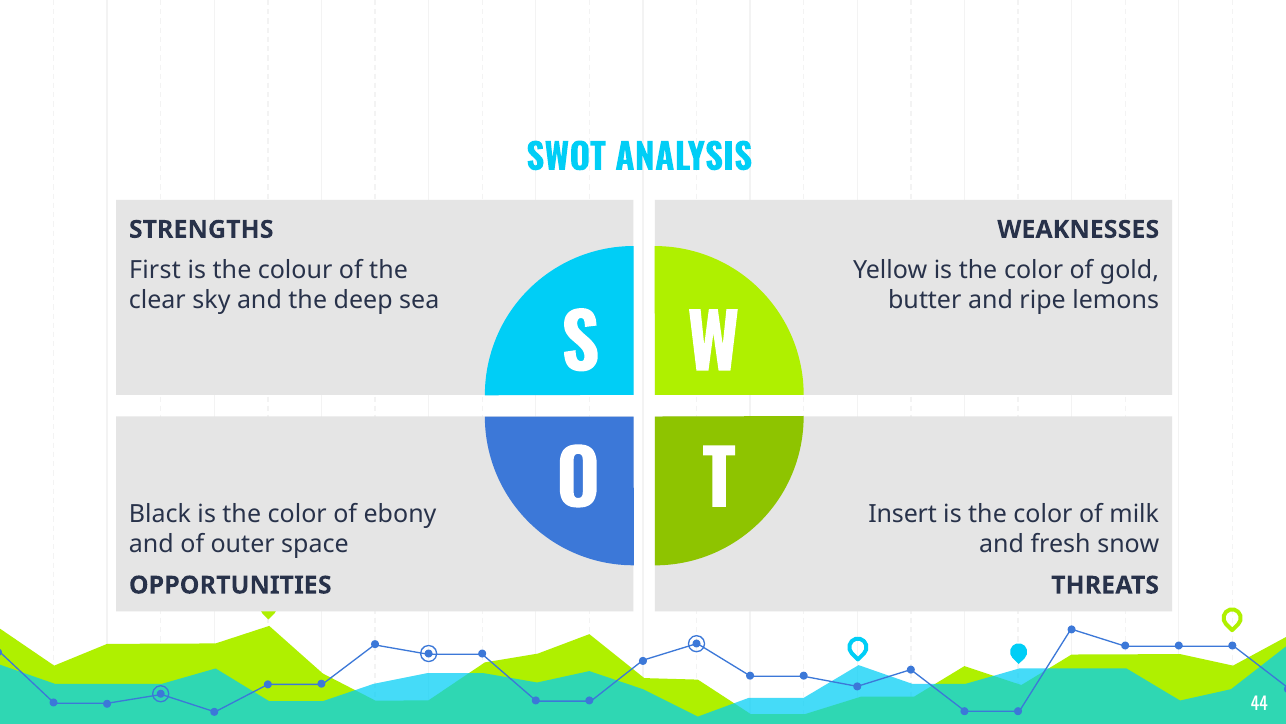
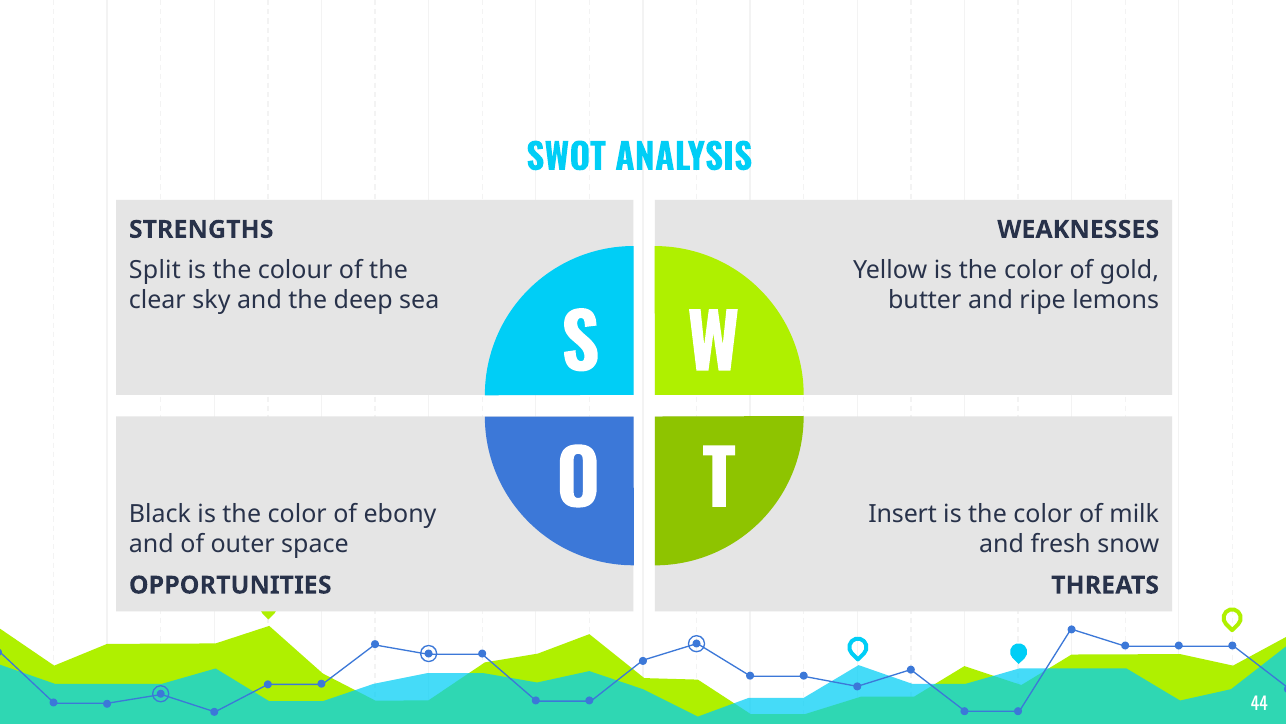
First: First -> Split (155, 270)
